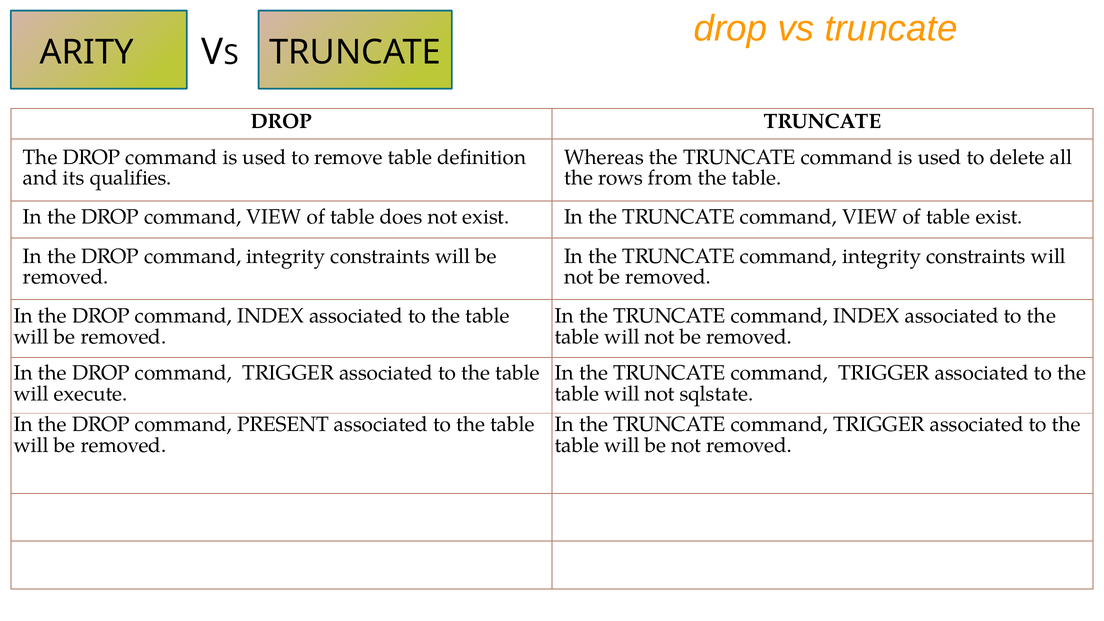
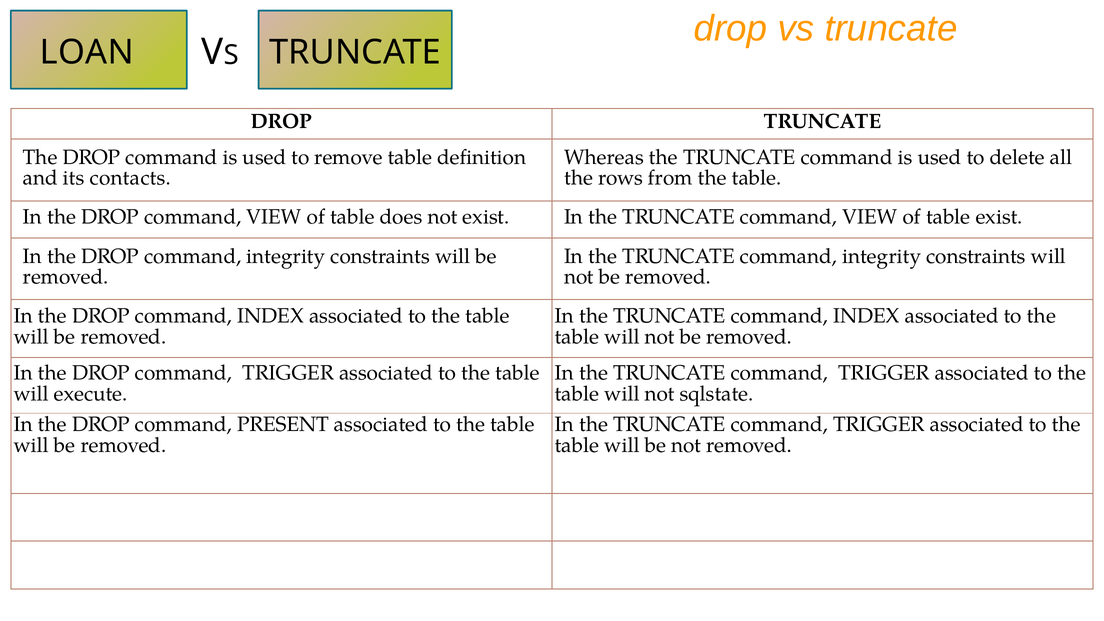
ARITY: ARITY -> LOAN (87, 52)
qualifies: qualifies -> contacts (130, 178)
